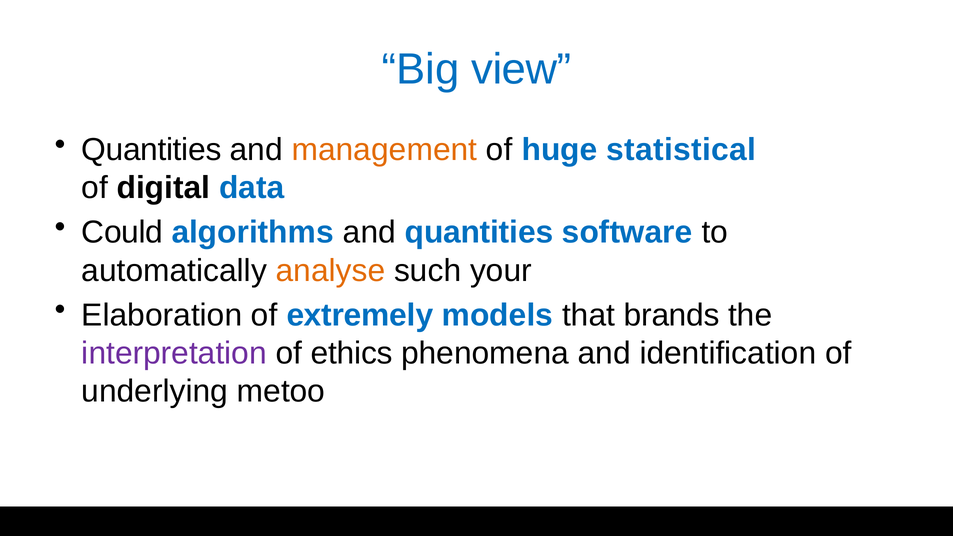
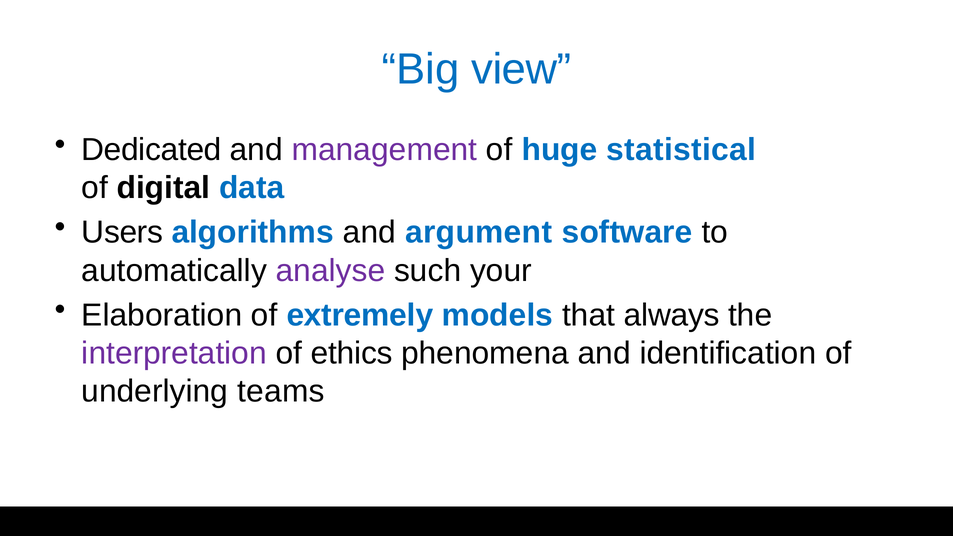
Quantities: Quantities -> Dedicated (151, 150)
management colour: orange -> purple (384, 150)
Could: Could -> Users (122, 233)
and quantities: quantities -> argument (479, 233)
analyse colour: orange -> purple (331, 271)
brands: brands -> always (672, 315)
metoo: metoo -> teams (281, 391)
